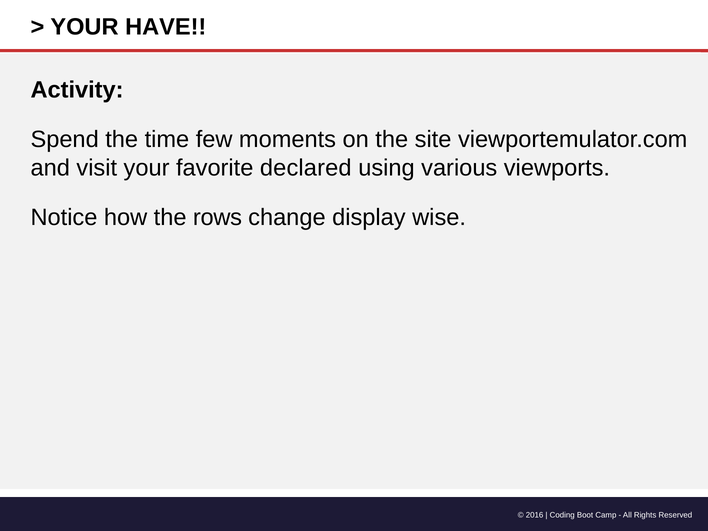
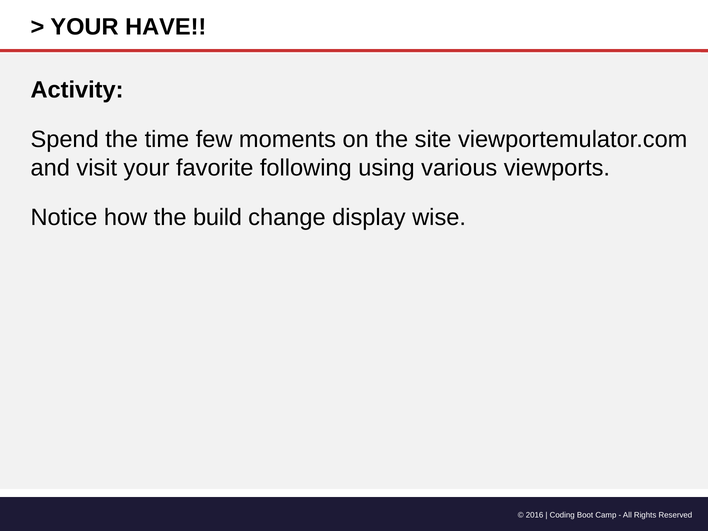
declared: declared -> following (306, 168)
rows: rows -> build (217, 218)
